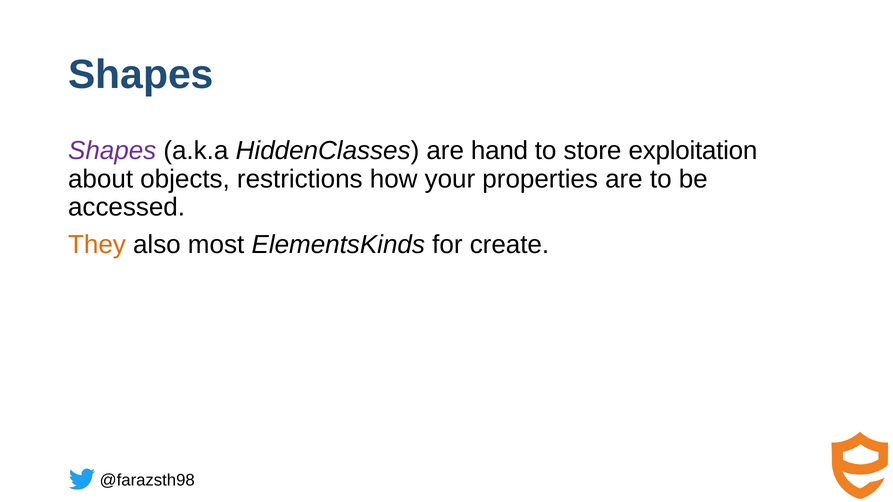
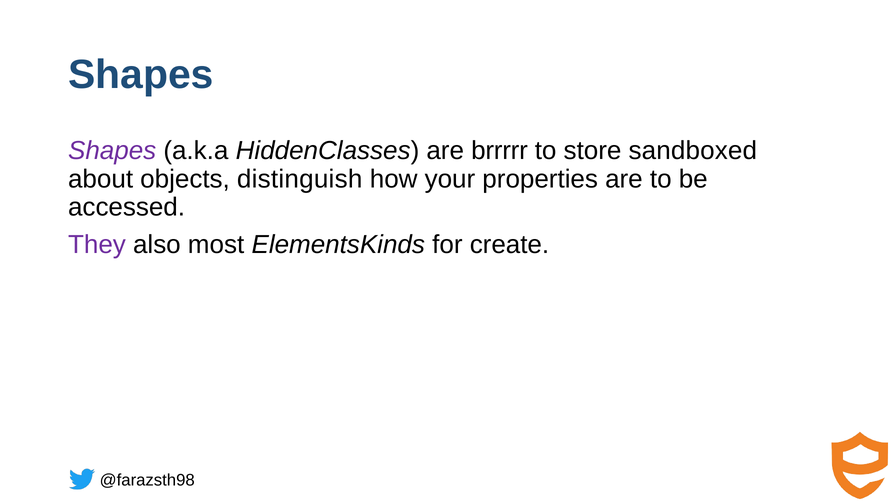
hand: hand -> brrrrr (500, 151)
exploitation: exploitation -> sandboxed (693, 151)
restrictions: restrictions -> distinguish (300, 179)
They colour: orange -> purple (97, 245)
